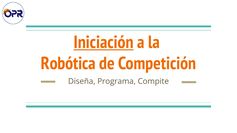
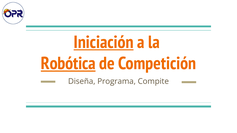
Robótica underline: none -> present (68, 64)
